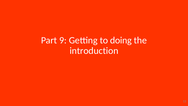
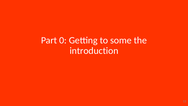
9: 9 -> 0 (63, 40)
doing: doing -> some (121, 40)
